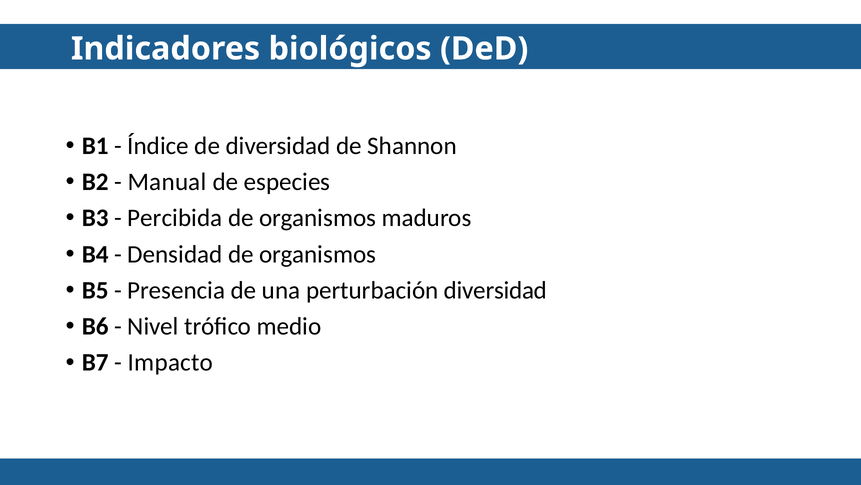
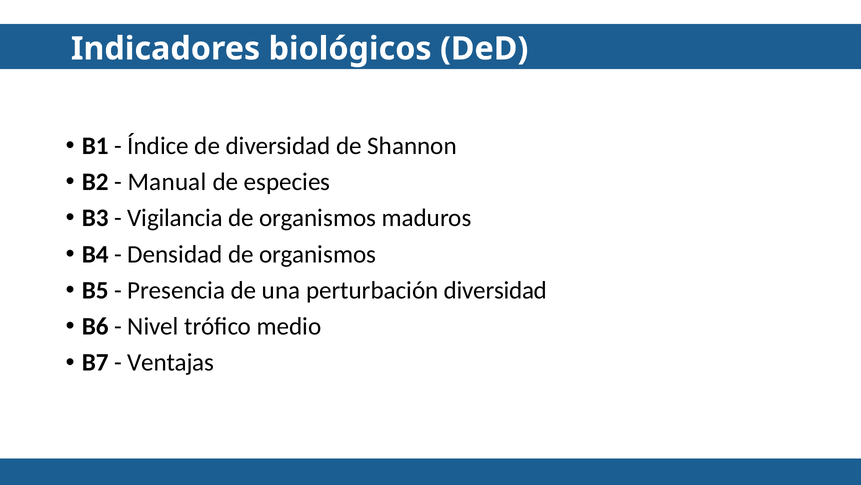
Percibida: Percibida -> Vigilancia (175, 218)
Impacto: Impacto -> Ventajas (171, 362)
